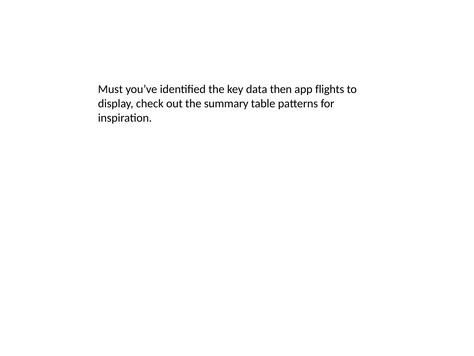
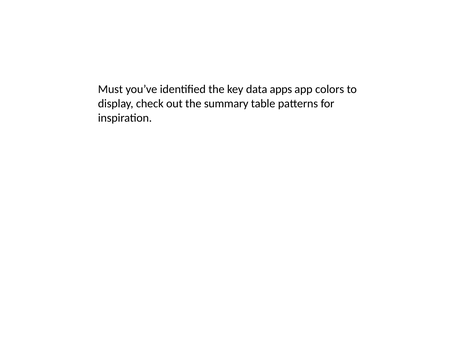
then: then -> apps (281, 89)
flights: flights -> colors (330, 89)
